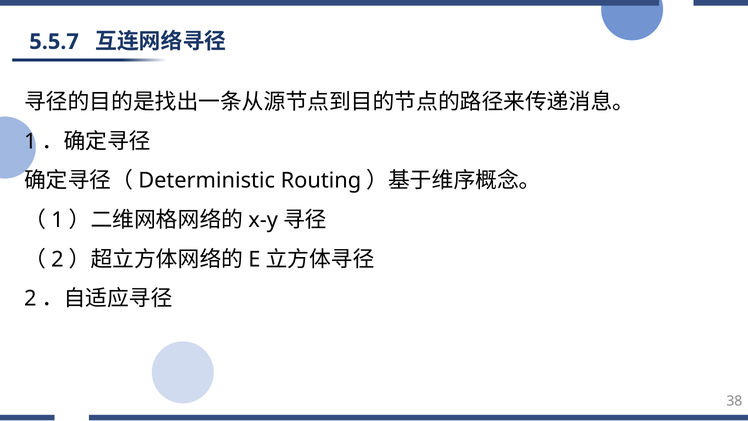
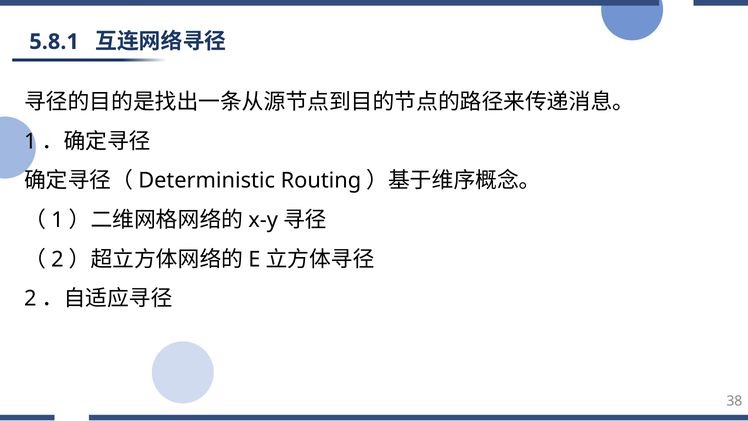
5.5.7: 5.5.7 -> 5.8.1 (54, 42)
